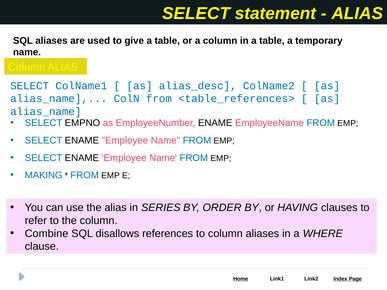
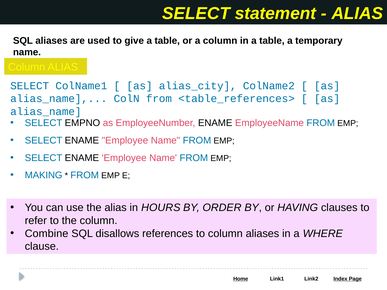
alias_desc: alias_desc -> alias_city (198, 86)
SERIES: SERIES -> HOURS (161, 208)
